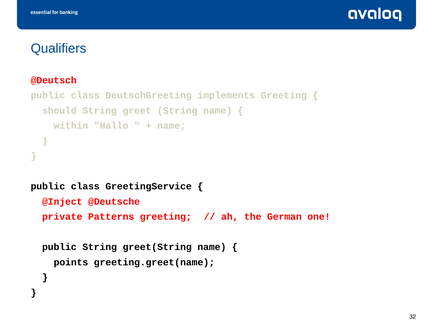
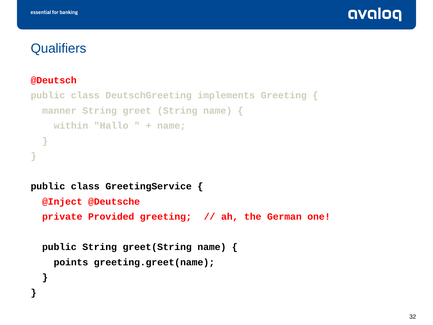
should: should -> manner (59, 110)
Patterns: Patterns -> Provided (111, 217)
